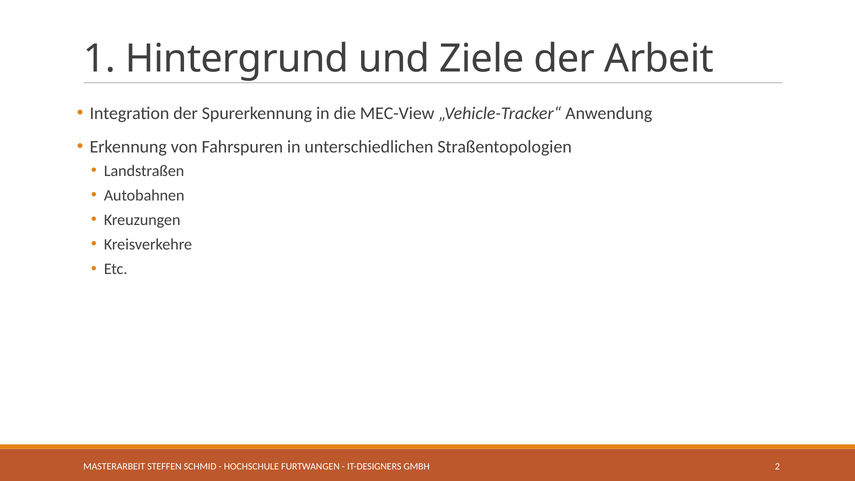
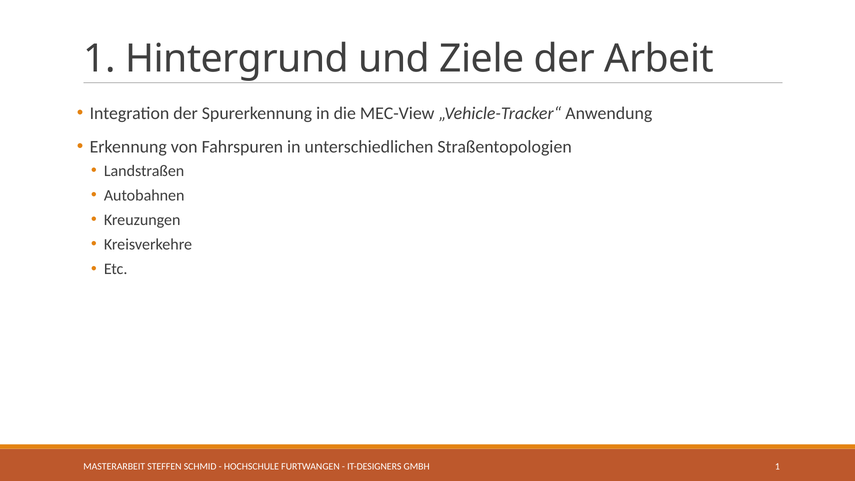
GMBH 2: 2 -> 1 (777, 466)
